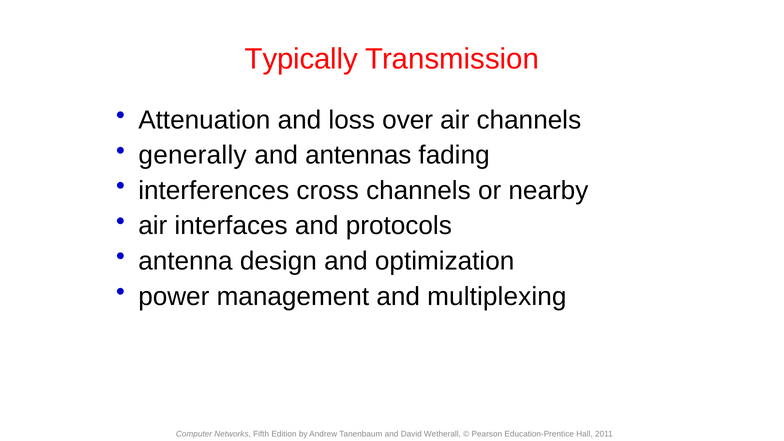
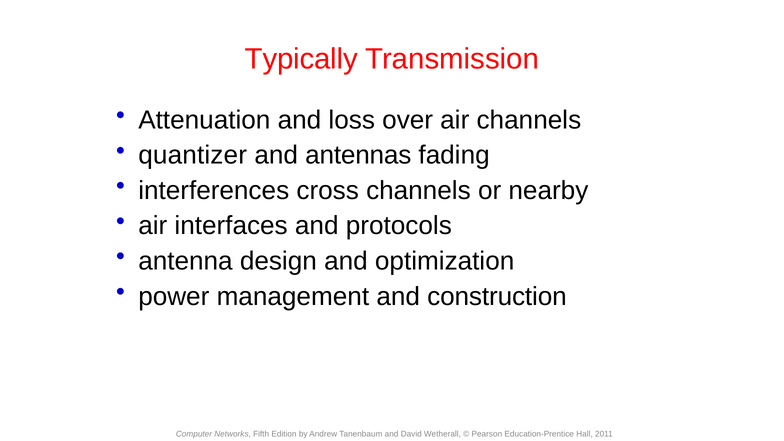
generally: generally -> quantizer (193, 155)
multiplexing: multiplexing -> construction (497, 296)
